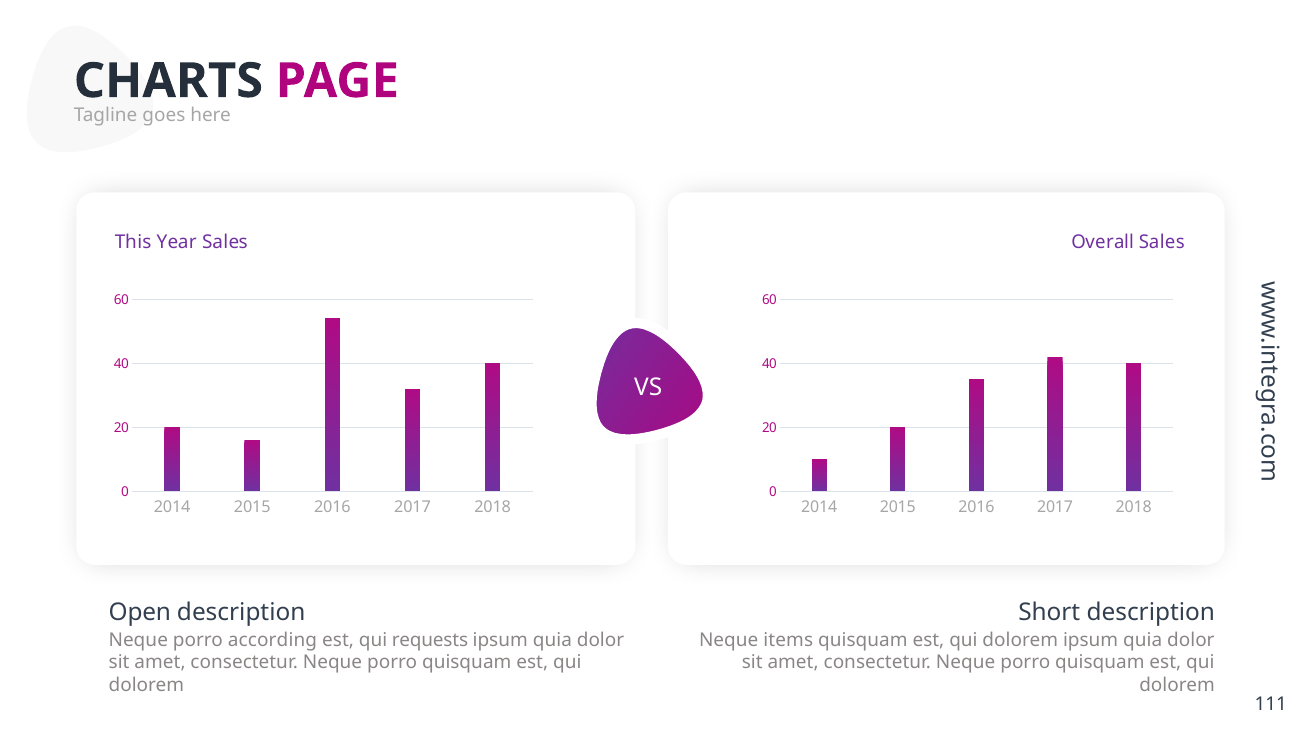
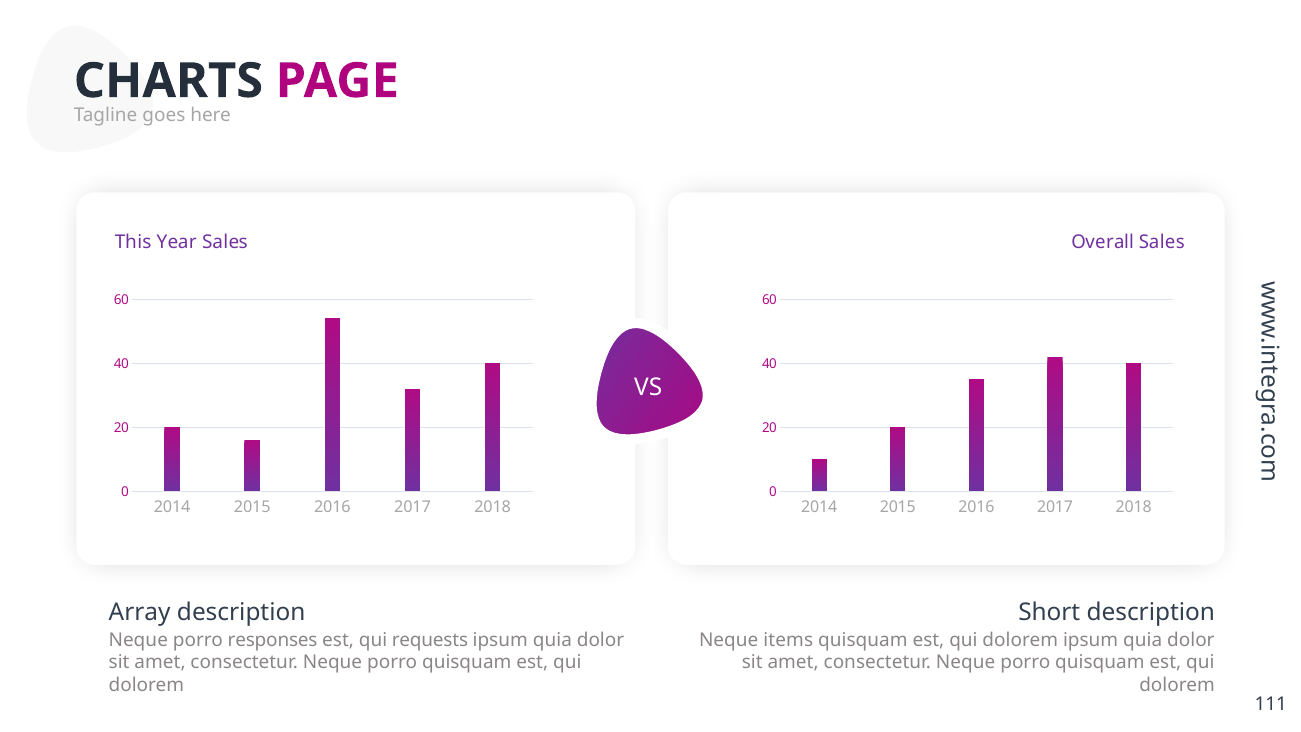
Open: Open -> Array (140, 612)
according: according -> responses (273, 640)
